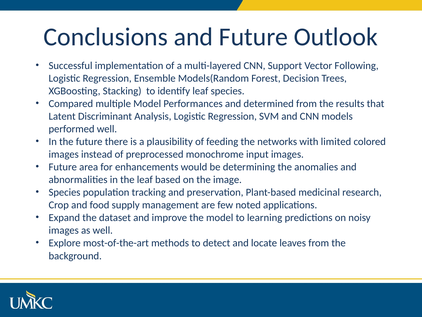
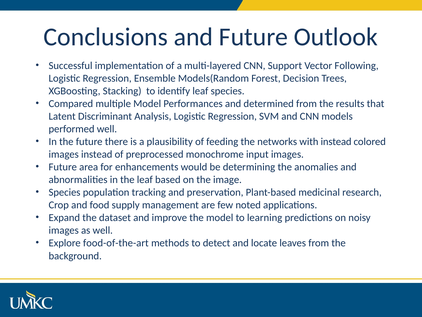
with limited: limited -> instead (336, 142)
most-of-the-art: most-of-the-art -> food-of-the-art (116, 243)
